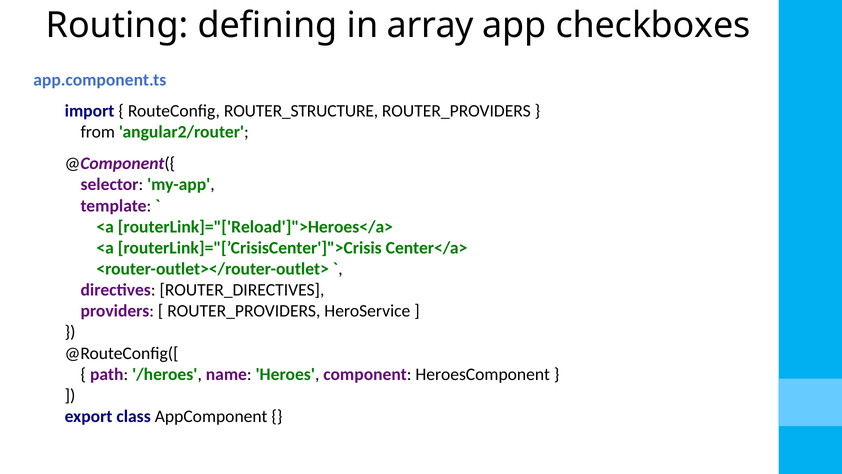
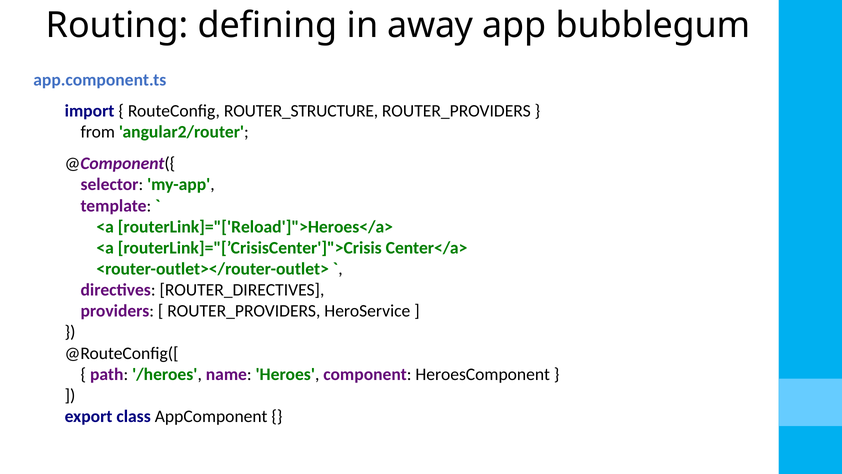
array: array -> away (430, 26)
checkboxes: checkboxes -> bubblegum (653, 26)
